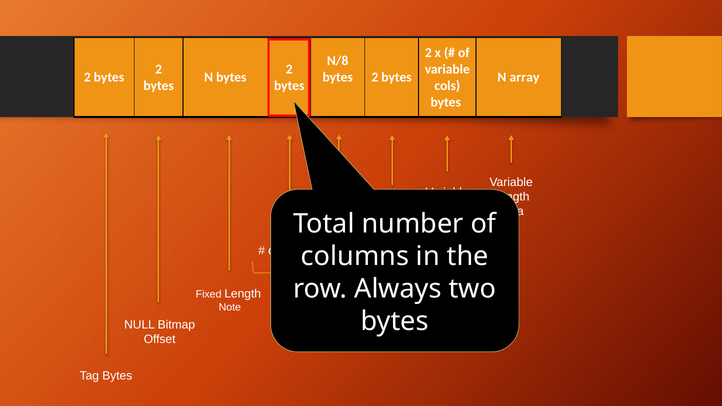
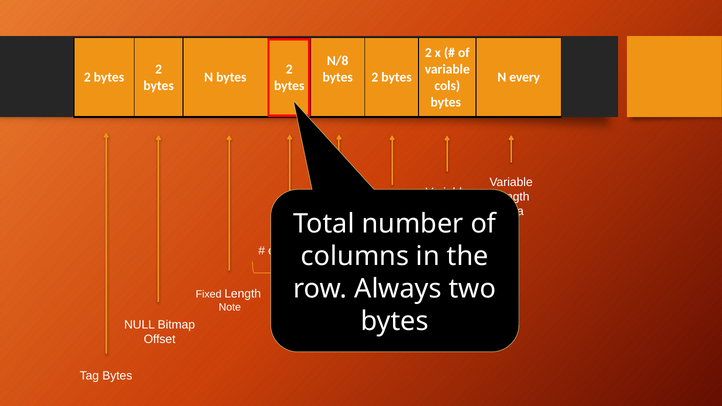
N array: array -> every (525, 78)
